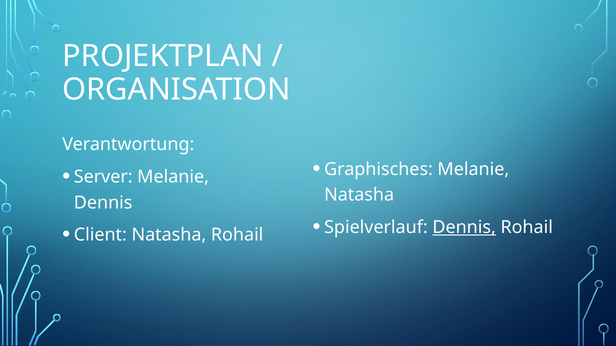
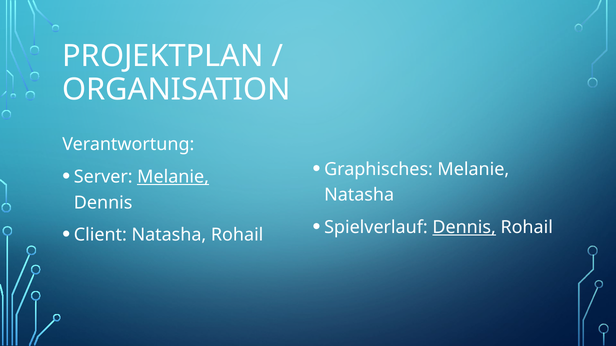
Melanie underline: none -> present (173, 177)
